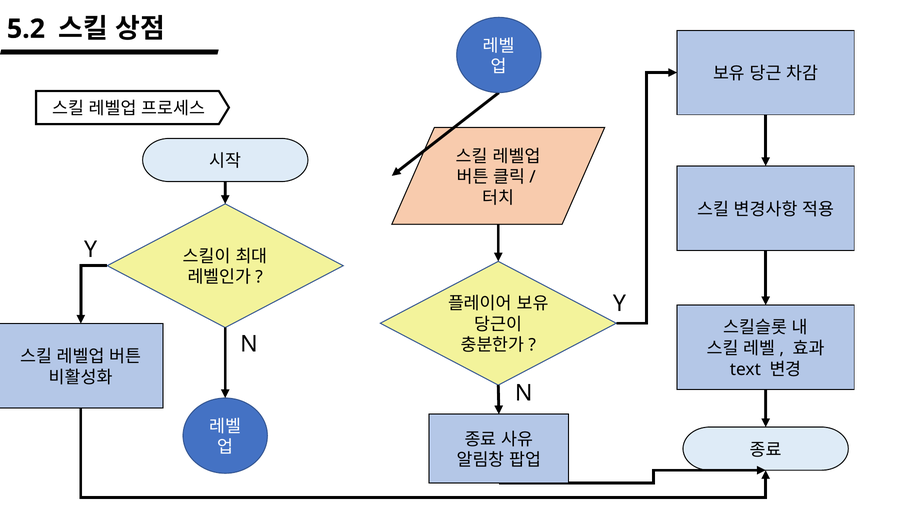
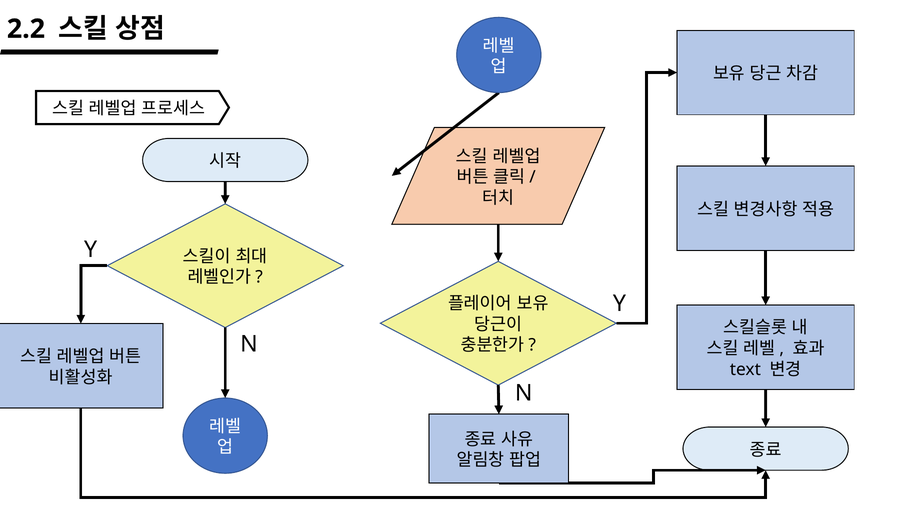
5.2: 5.2 -> 2.2 (26, 29)
